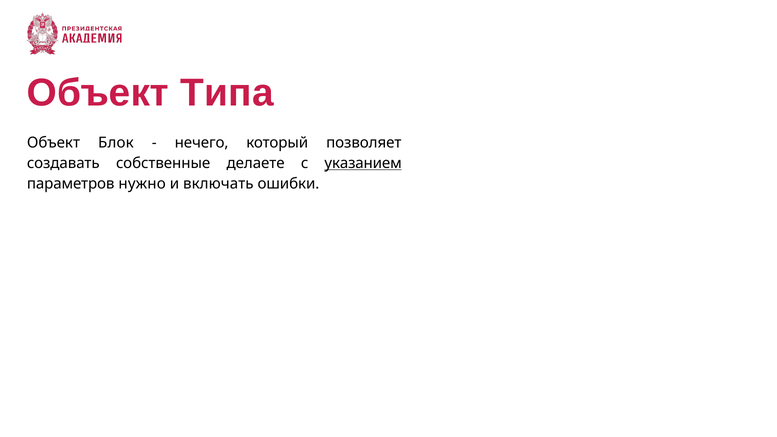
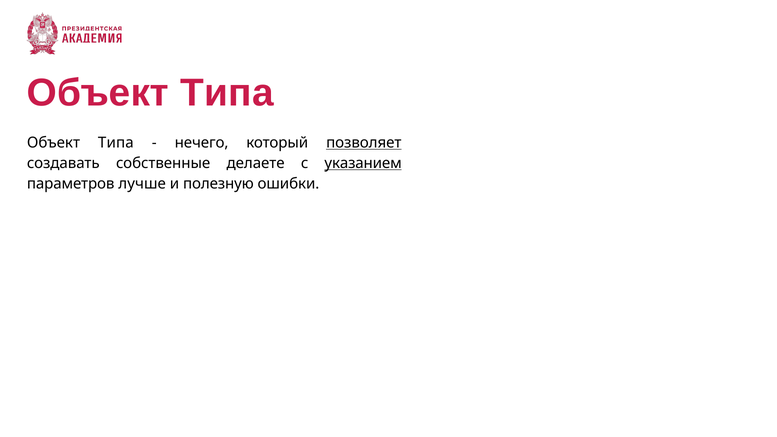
Блок: Блок -> Типа (116, 143)
позволяет underline: none -> present (364, 143)
нужно: нужно -> лучше (142, 184)
включать: включать -> полезную (218, 184)
